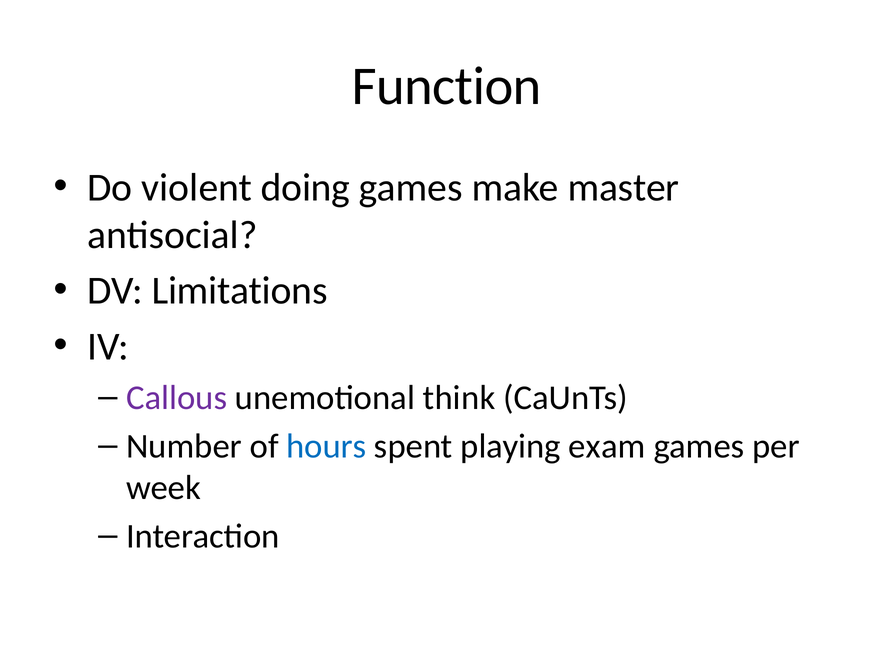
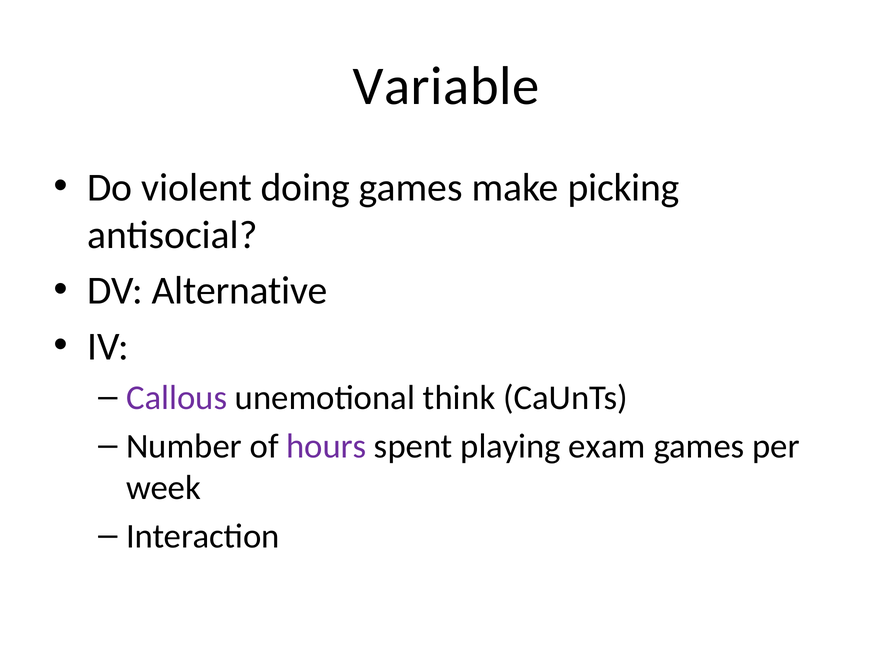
Function: Function -> Variable (446, 86)
master: master -> picking (623, 187)
Limitations: Limitations -> Alternative (240, 291)
hours colour: blue -> purple (326, 446)
